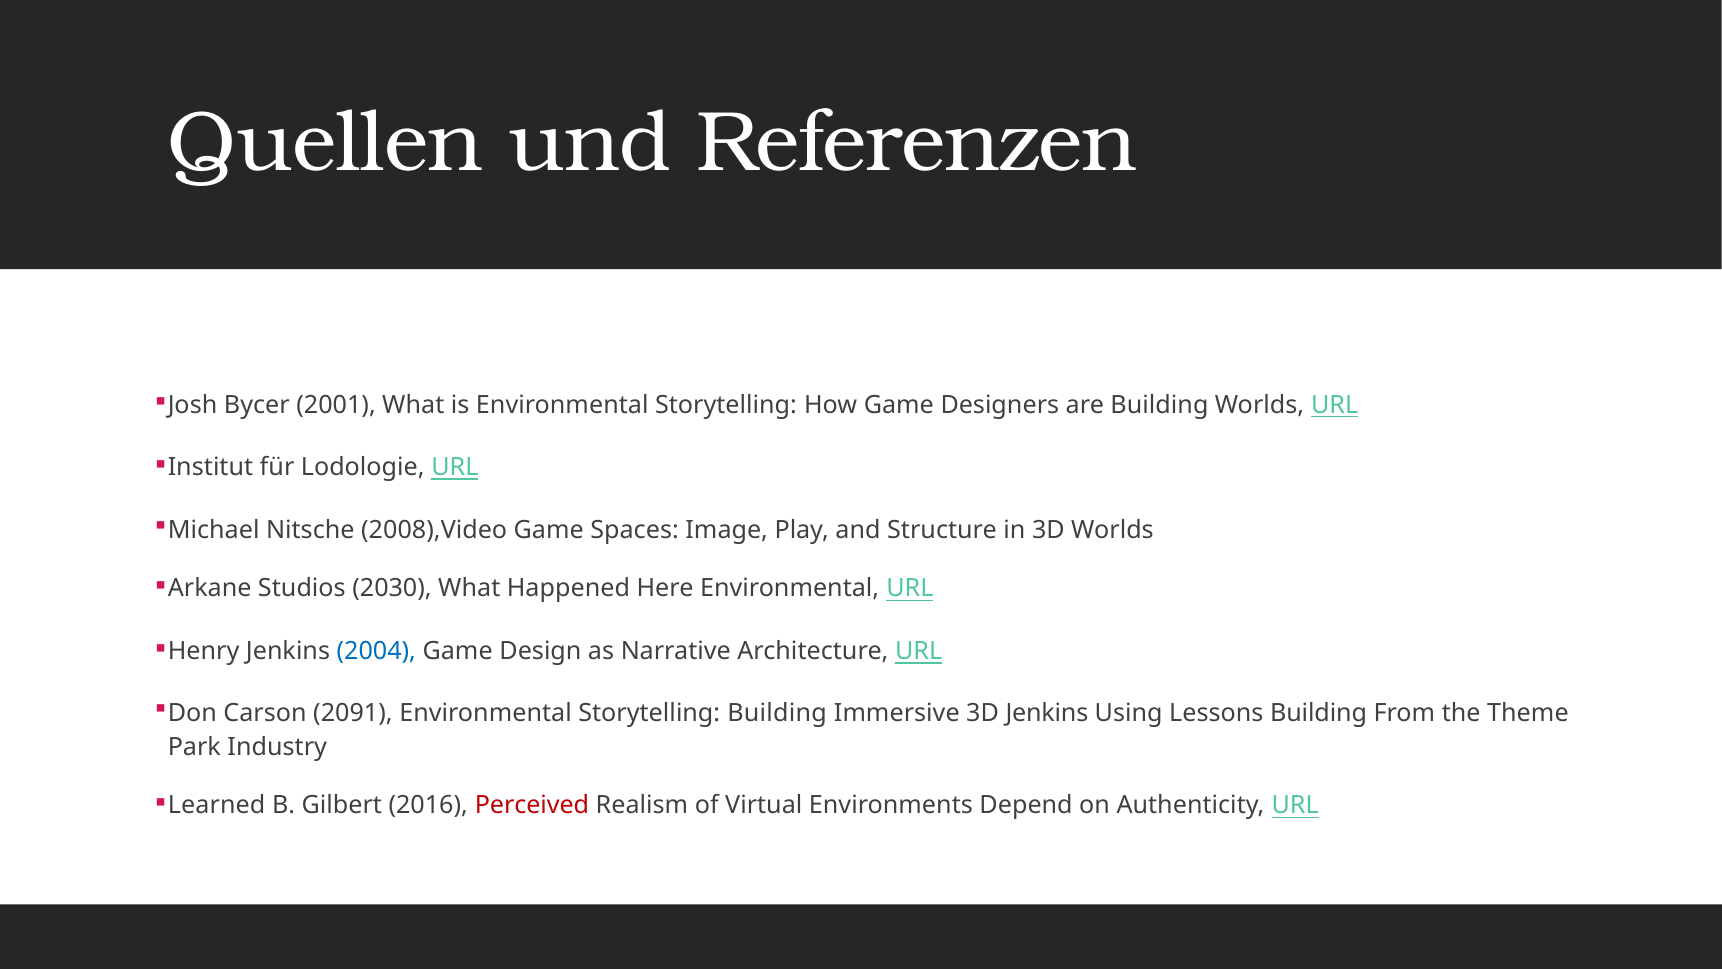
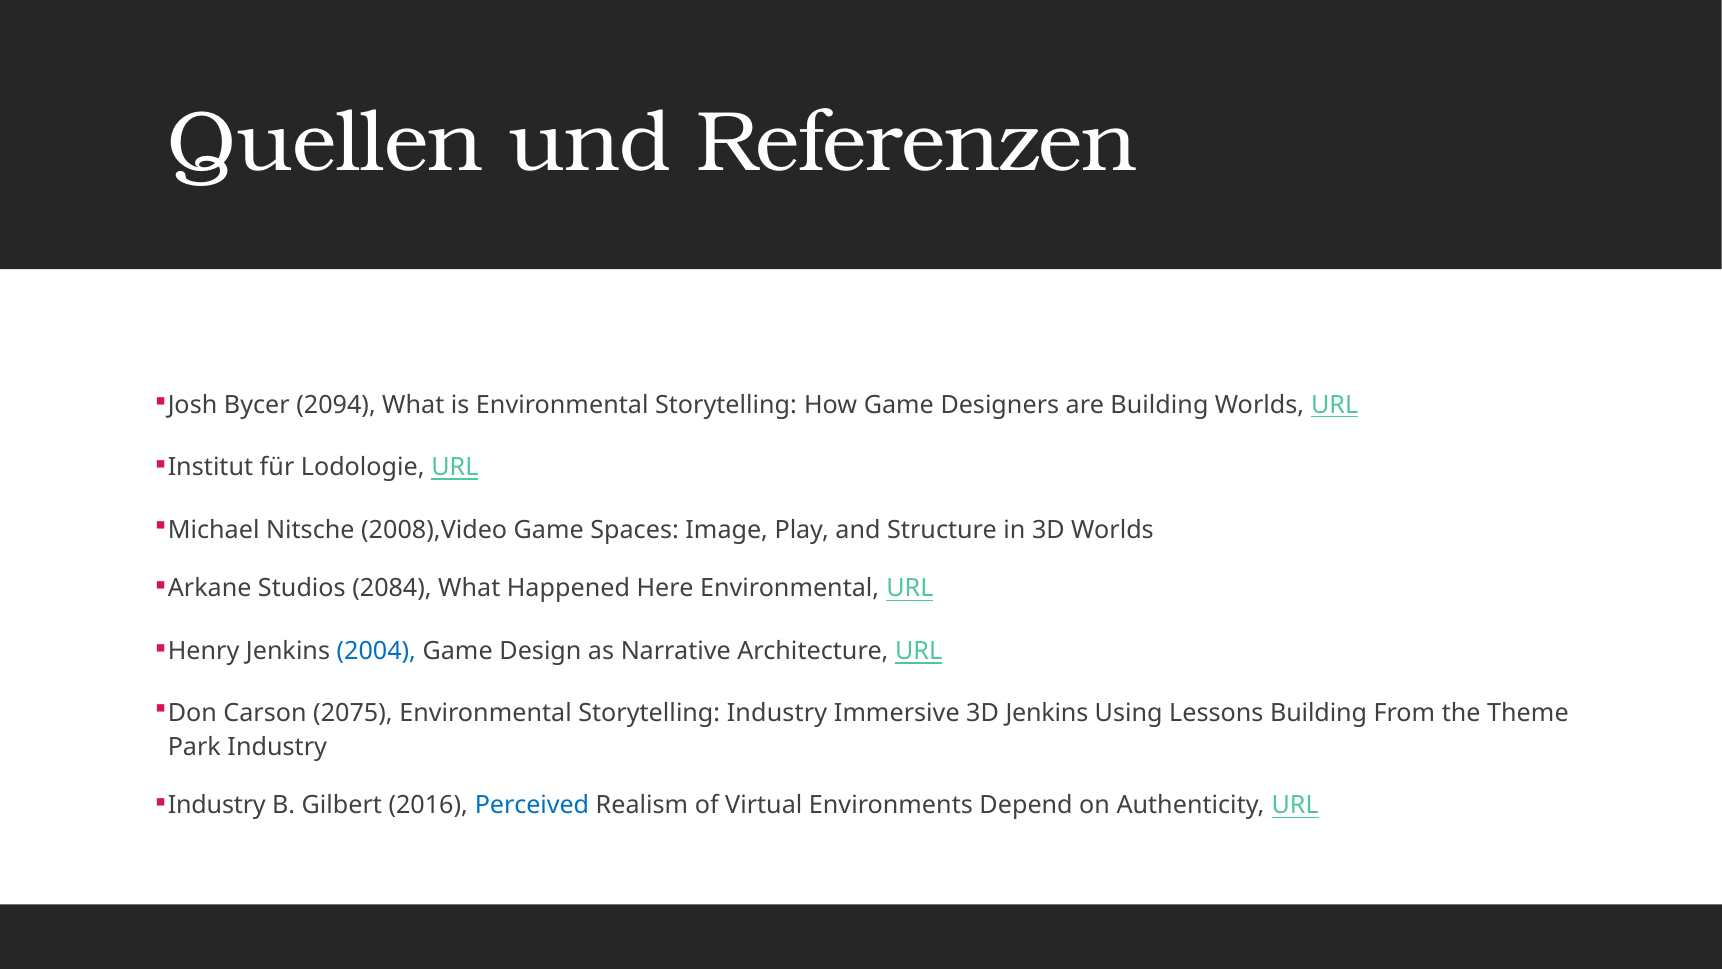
2001: 2001 -> 2094 (336, 405)
2030: 2030 -> 2084 (392, 588)
2091: 2091 -> 2075 (353, 713)
Storytelling Building: Building -> Industry (777, 713)
Learned: Learned -> Industry (217, 805)
Perceived colour: red -> blue (532, 805)
